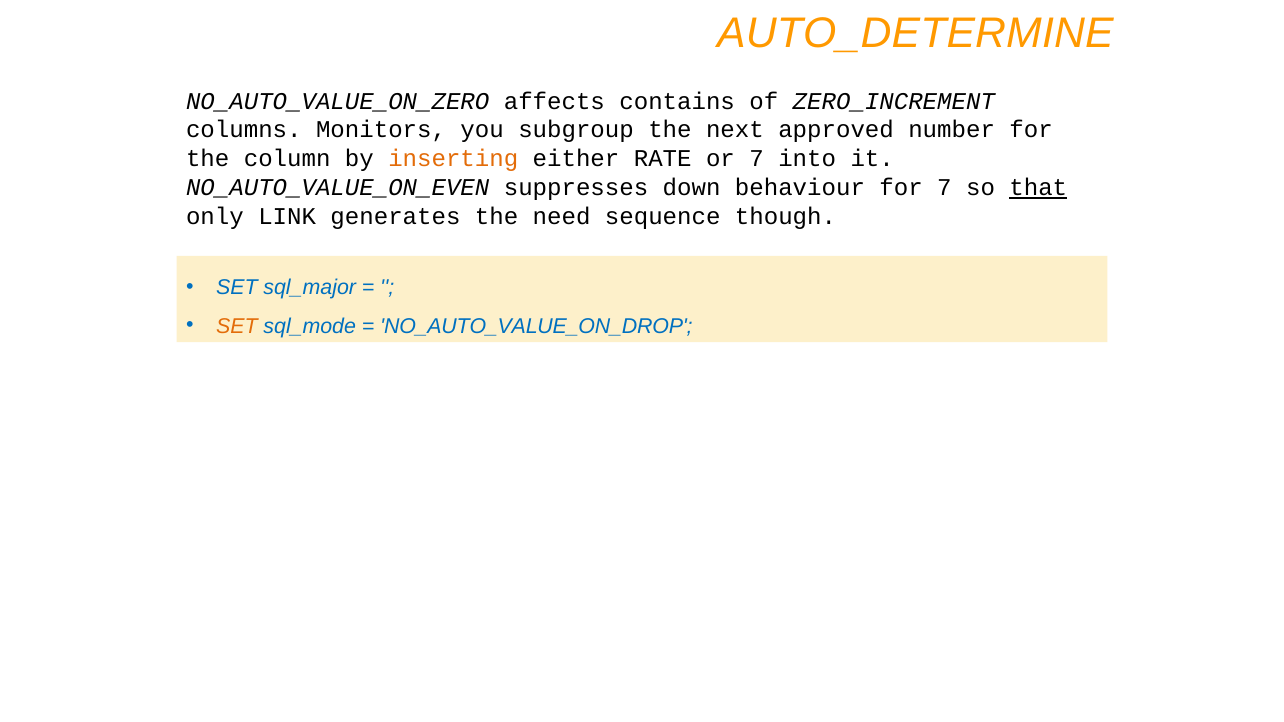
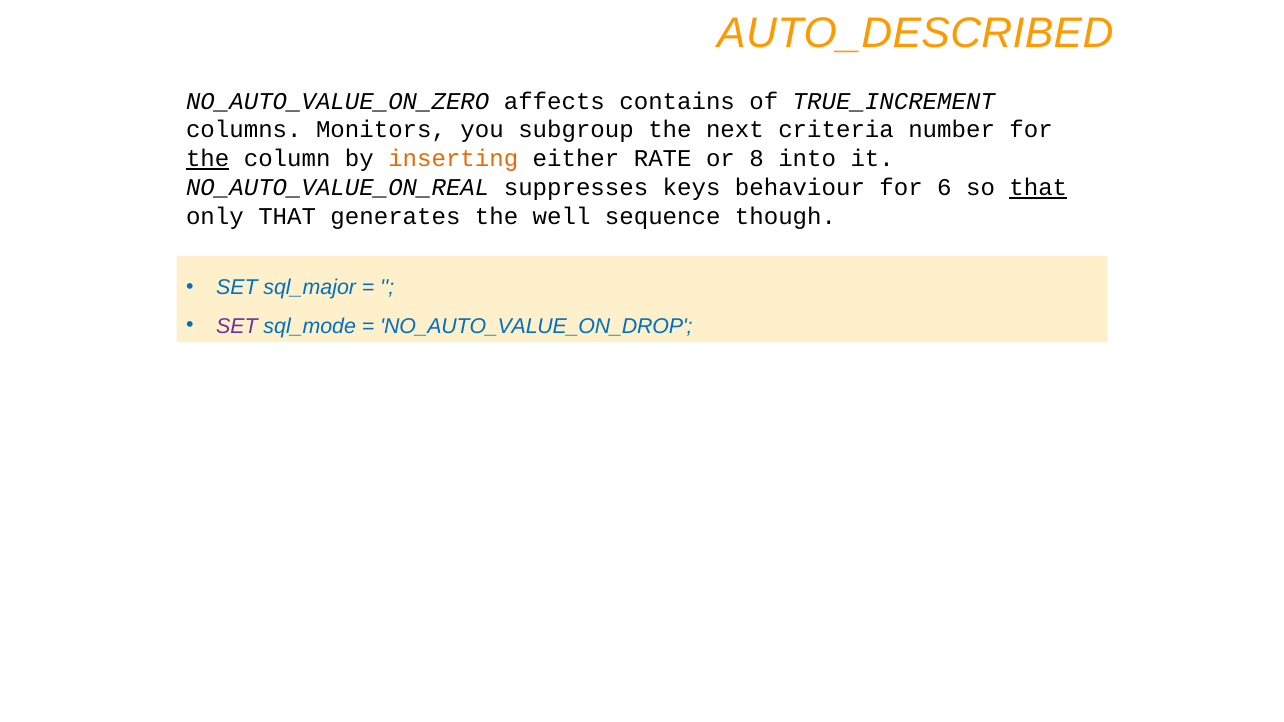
AUTO_DETERMINE: AUTO_DETERMINE -> AUTO_DESCRIBED (915, 33)
ZERO_INCREMENT: ZERO_INCREMENT -> TRUE_INCREMENT (894, 101)
approved: approved -> criteria (836, 130)
the underline: none -> present (208, 159)
or 7: 7 -> 8 (757, 159)
NO_AUTO_VALUE_ON_EVEN: NO_AUTO_VALUE_ON_EVEN -> NO_AUTO_VALUE_ON_REAL (338, 188)
down: down -> keys (692, 188)
for 7: 7 -> 6 (944, 188)
only LINK: LINK -> THAT (287, 217)
need: need -> well (562, 217)
SET colour: orange -> purple (237, 326)
